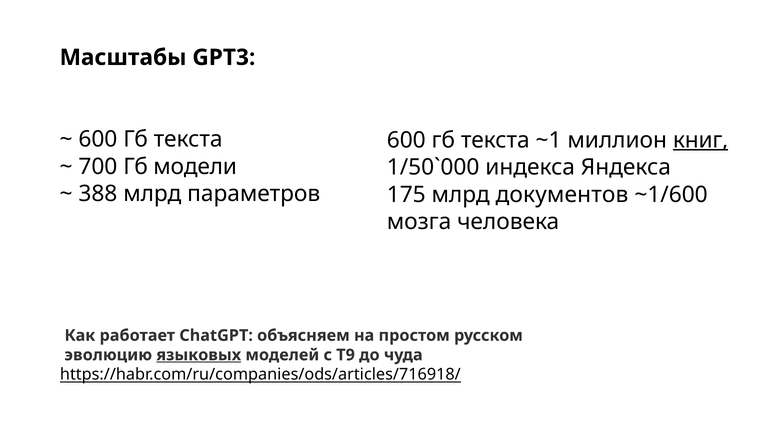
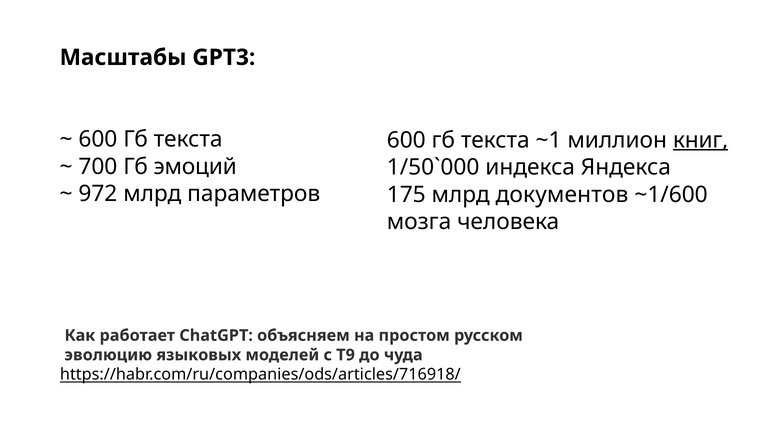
модели: модели -> эмоций (195, 167)
388: 388 -> 972 (98, 194)
языковых underline: present -> none (199, 355)
